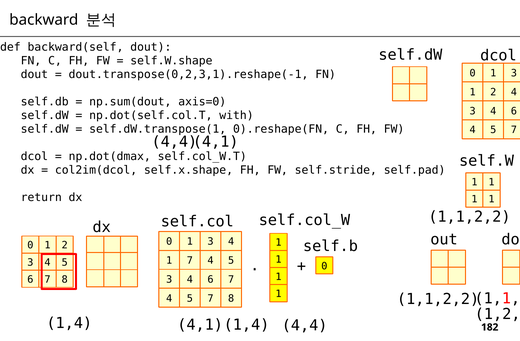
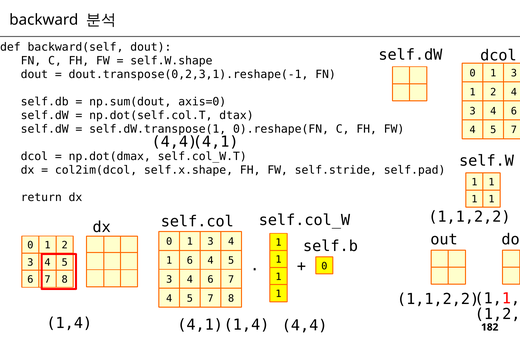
with: with -> dtax (236, 116)
1 7: 7 -> 6 (190, 261)
